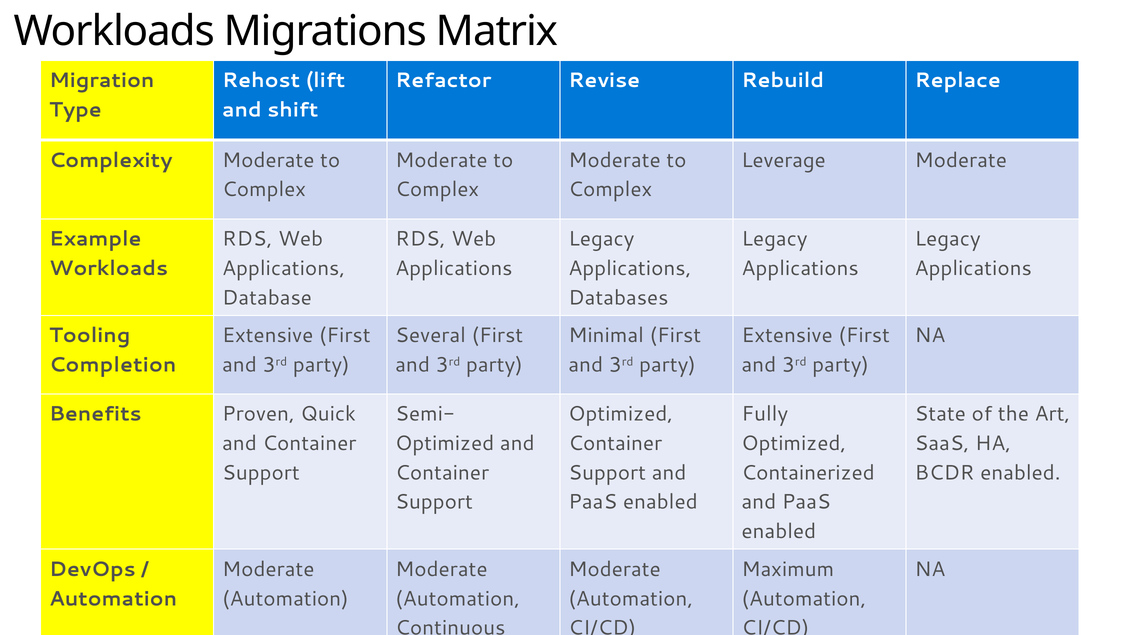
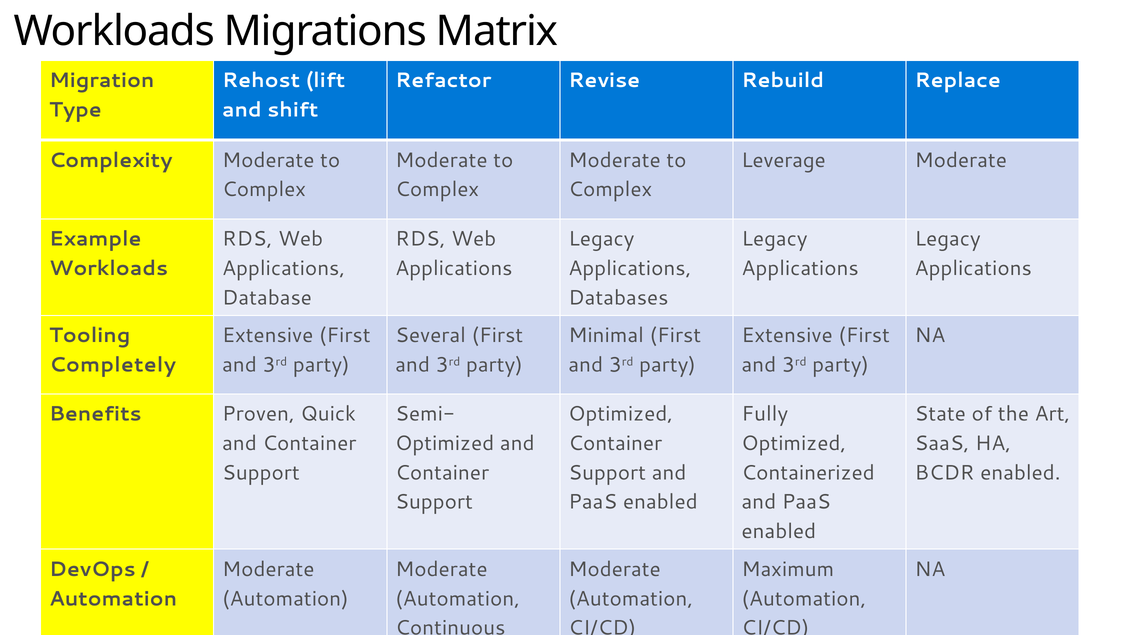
Completion: Completion -> Completely (113, 365)
